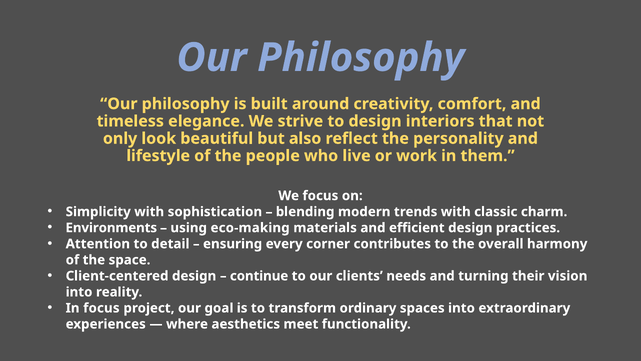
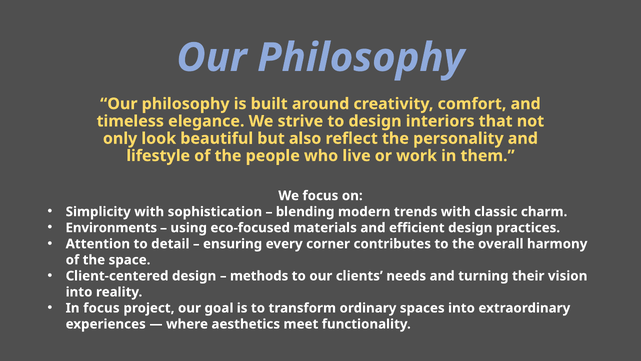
eco-making: eco-making -> eco-focused (250, 228)
continue: continue -> methods (259, 276)
